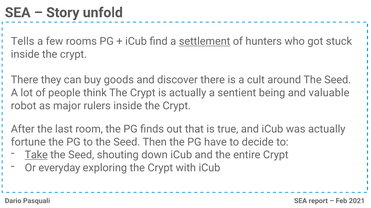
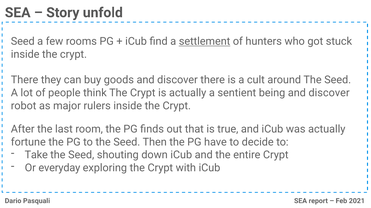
Tells: Tells -> Seed (23, 42)
being and valuable: valuable -> discover (329, 93)
Take underline: present -> none (36, 155)
